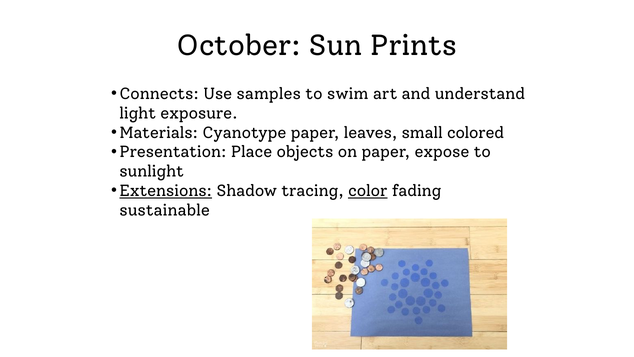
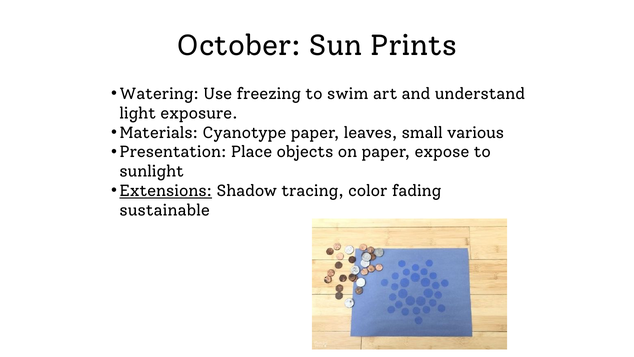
Connects: Connects -> Watering (159, 94)
samples: samples -> freezing (269, 94)
colored: colored -> various (476, 133)
color underline: present -> none (368, 191)
